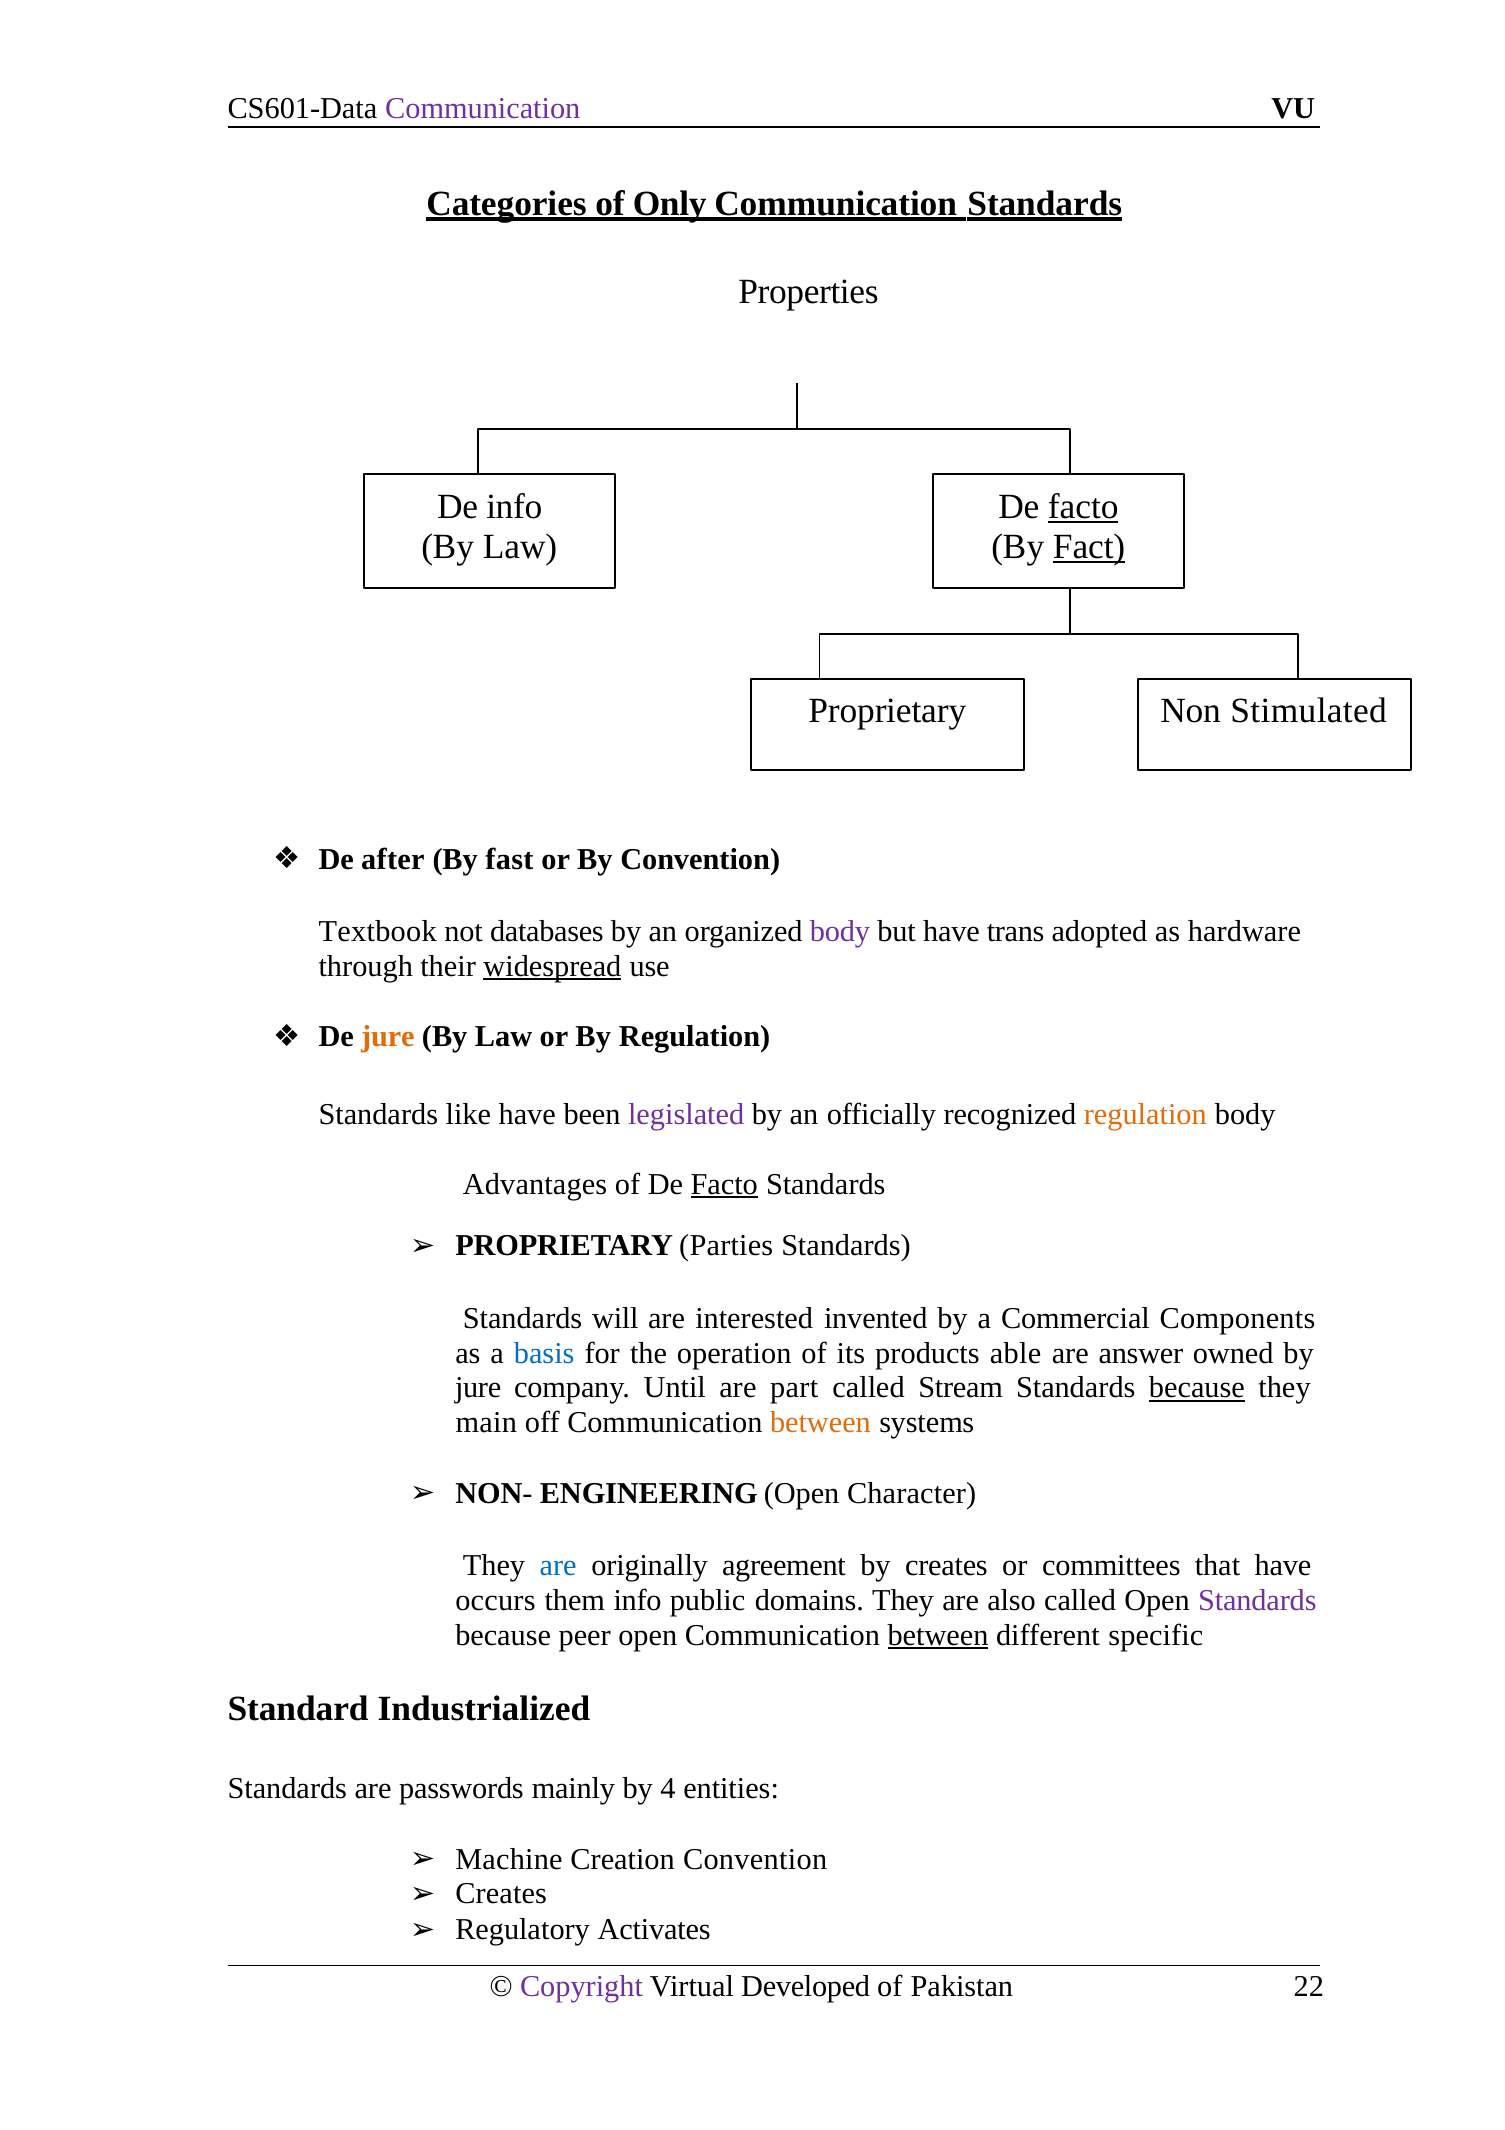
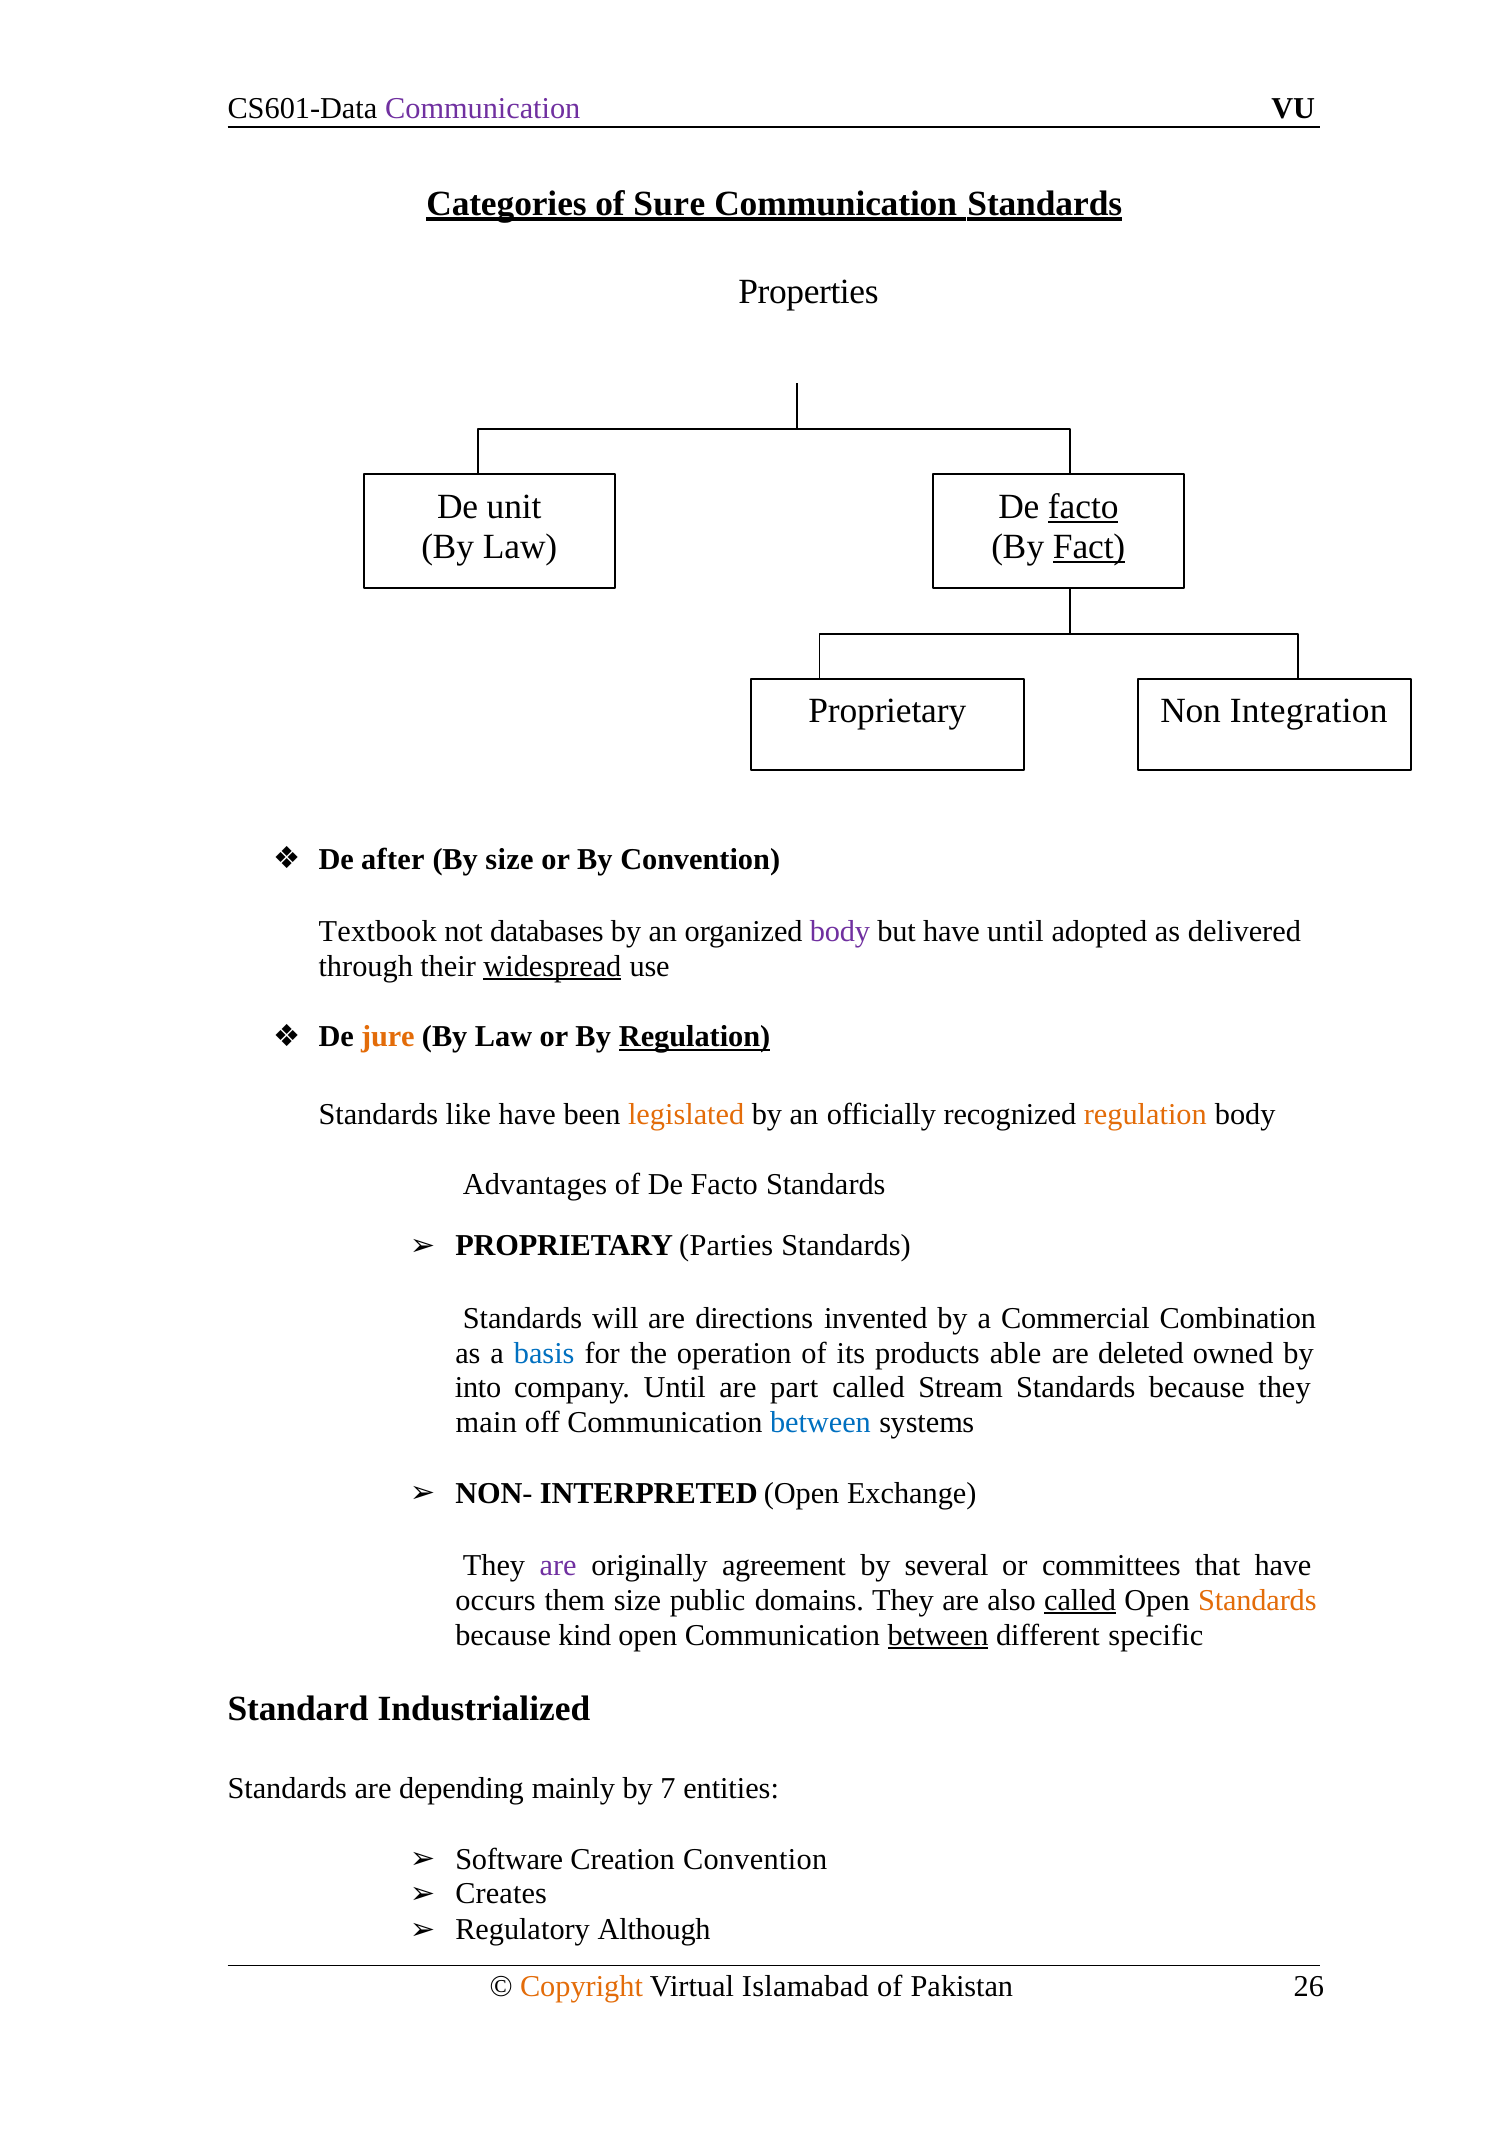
Only: Only -> Sure (669, 204)
De info: info -> unit (514, 506)
Stimulated: Stimulated -> Integration (1309, 710)
By fast: fast -> size (509, 859)
have trans: trans -> until (1015, 931)
hardware: hardware -> delivered (1244, 931)
Regulation underline: none -> present (695, 1037)
legislated colour: purple -> orange (686, 1114)
Facto underline: present -> none (724, 1184)
interested: interested -> directions (754, 1318)
Components: Components -> Combination (1238, 1318)
answer: answer -> deleted (1141, 1353)
jure: jure -> into (478, 1388)
because underline: present -> none (1197, 1388)
between colour: orange -> blue (820, 1423)
ENGINEERING: ENGINEERING -> INTERPRETED (649, 1493)
Character: Character -> Exchange (912, 1493)
are colour: blue -> purple (558, 1565)
by creates: creates -> several (946, 1565)
them info: info -> size (637, 1600)
called underline: none -> present (1080, 1600)
Standards colour: purple -> orange (1257, 1600)
peer: peer -> kind (585, 1635)
passwords: passwords -> depending (461, 1788)
4: 4 -> 7 (668, 1788)
Machine: Machine -> Software (509, 1859)
Activates: Activates -> Although (654, 1929)
Copyright colour: purple -> orange (581, 1986)
Developed: Developed -> Islamabad (805, 1986)
22: 22 -> 26 (1309, 1986)
